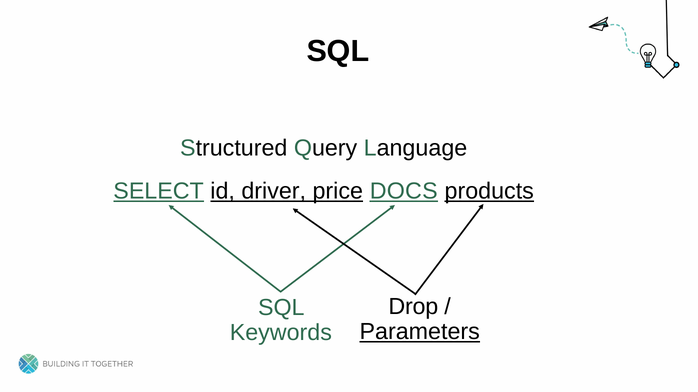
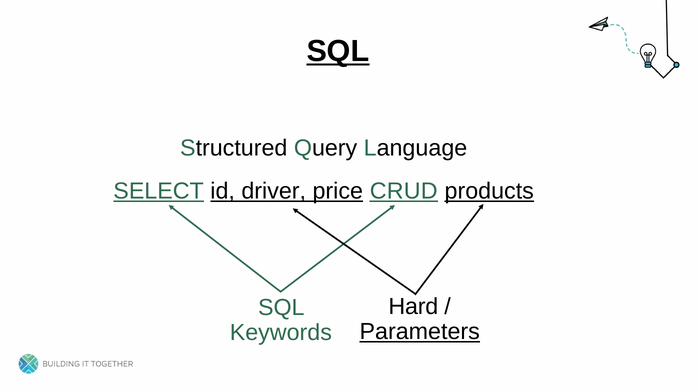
SQL underline: none -> present (338, 51)
DOCS: DOCS -> CRUD (404, 191)
Drop: Drop -> Hard (413, 307)
